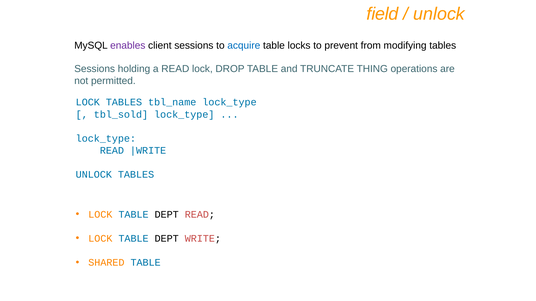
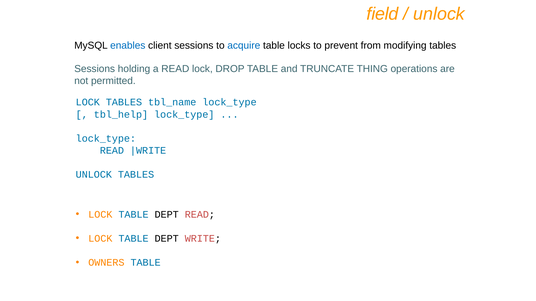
enables colour: purple -> blue (128, 46)
tbl_sold: tbl_sold -> tbl_help (121, 115)
SHARED: SHARED -> OWNERS (106, 263)
